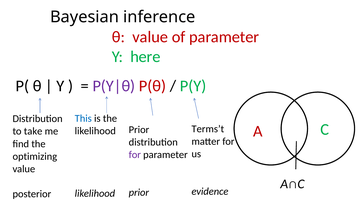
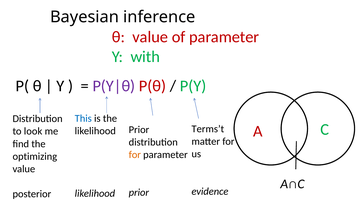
here: here -> with (145, 57)
take: take -> look (33, 132)
for colour: purple -> orange (135, 155)
